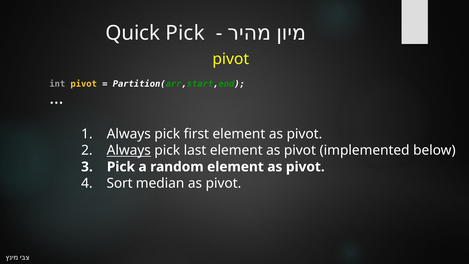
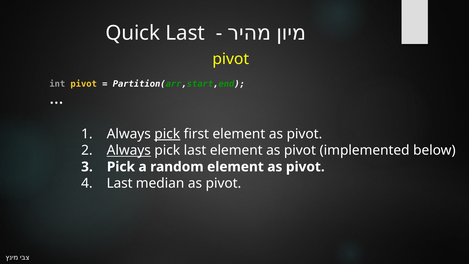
Quick Pick: Pick -> Last (185, 33)
pick underline: none -> present (167, 134)
Sort: Sort -> Last (120, 183)
